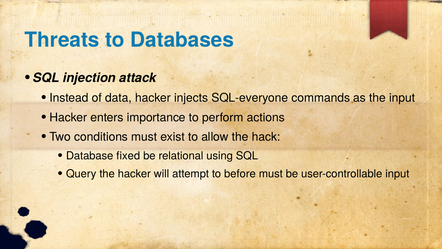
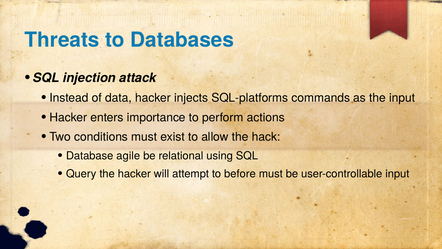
SQL-everyone: SQL-everyone -> SQL-platforms (250, 98)
fixed: fixed -> agile (128, 155)
